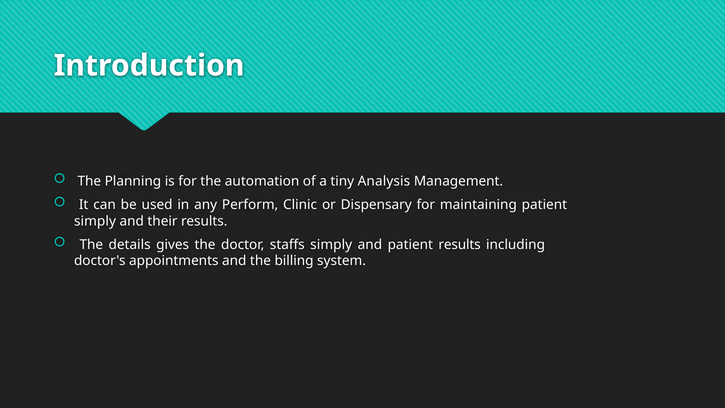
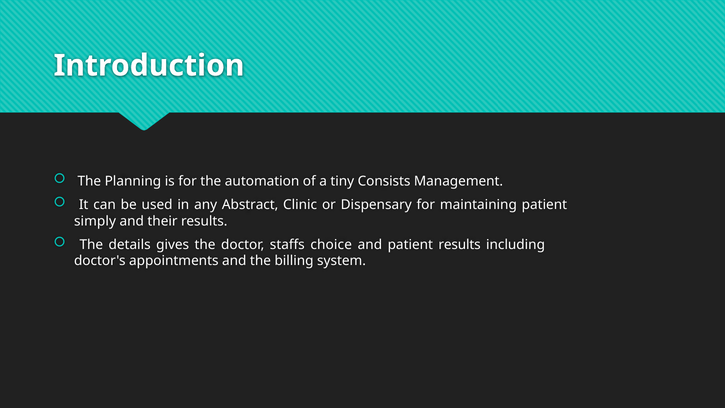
Analysis: Analysis -> Consists (384, 181)
Perform: Perform -> Abstract (250, 205)
staffs simply: simply -> choice (331, 244)
